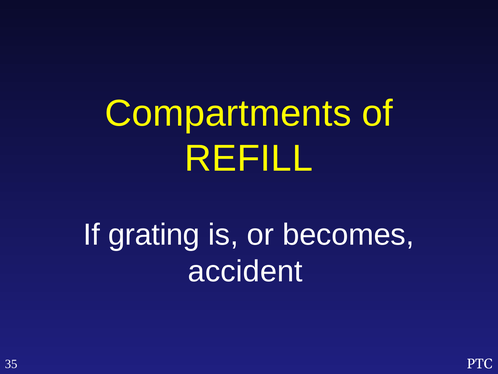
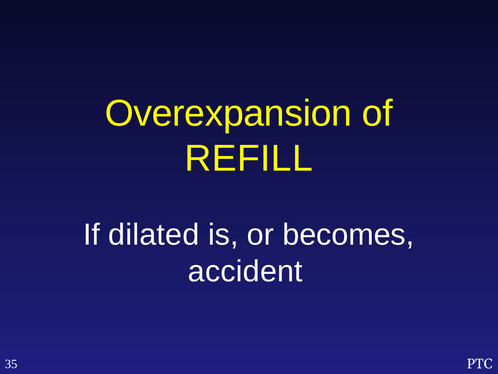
Compartments: Compartments -> Overexpansion (228, 113)
grating: grating -> dilated (154, 235)
